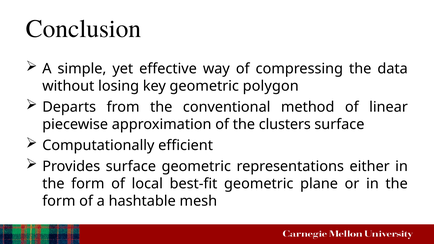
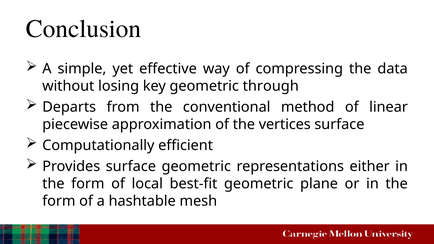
polygon: polygon -> through (271, 86)
clusters: clusters -> vertices (285, 125)
